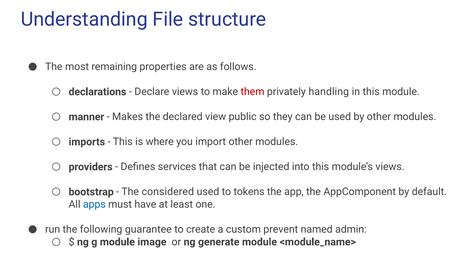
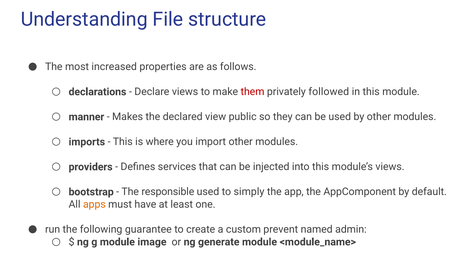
remaining: remaining -> increased (114, 67)
handling: handling -> followed (329, 92)
considered: considered -> responsible (168, 192)
tokens: tokens -> simply (249, 192)
apps colour: blue -> orange (94, 205)
